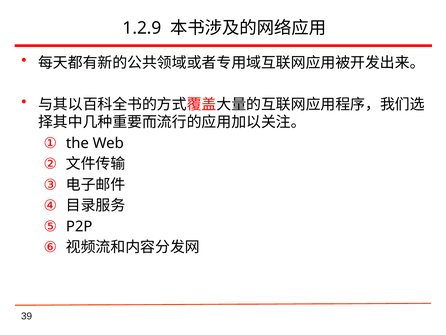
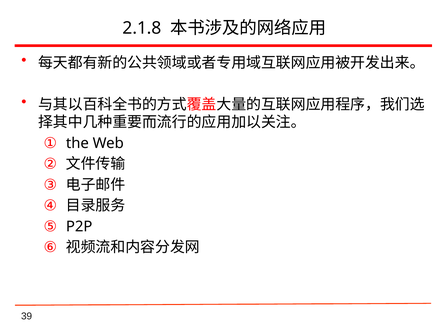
1.2.9: 1.2.9 -> 2.1.8 (142, 28)
